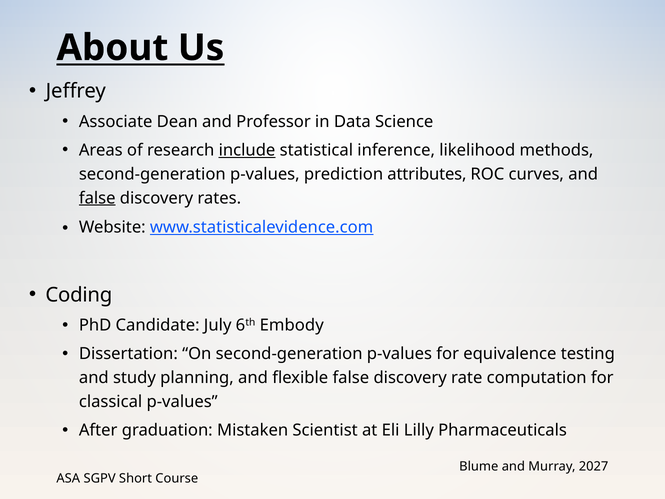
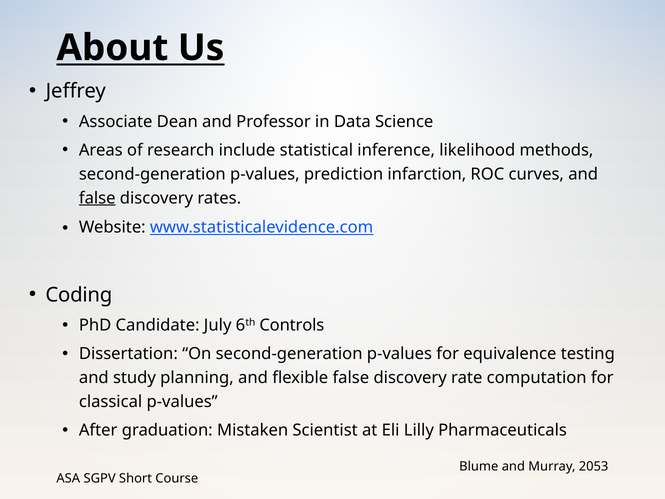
include underline: present -> none (247, 150)
attributes: attributes -> infarction (427, 174)
Embody: Embody -> Controls (292, 325)
2027: 2027 -> 2053 (594, 466)
